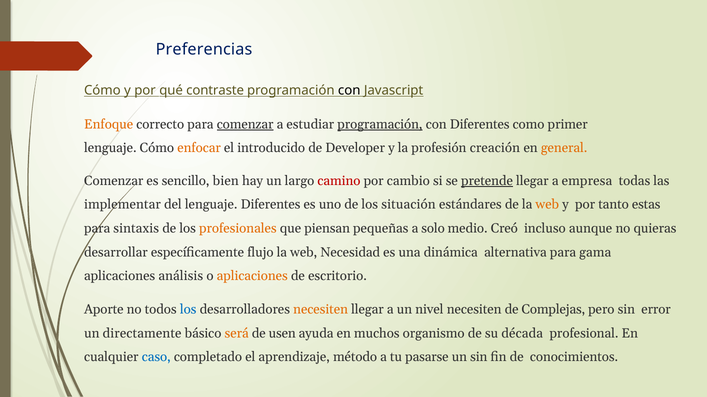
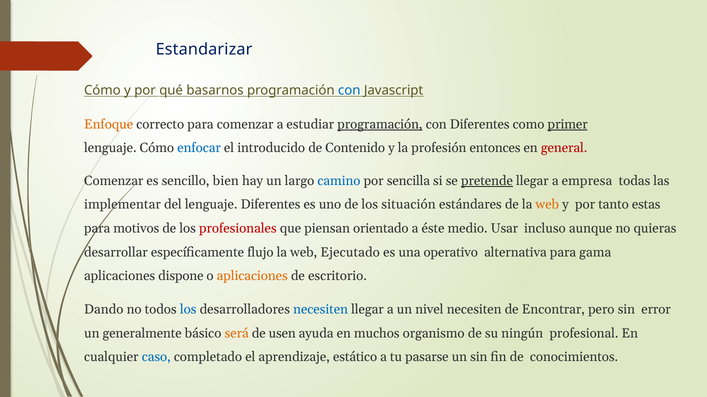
Preferencias: Preferencias -> Estandarizar (204, 50)
contraste: contraste -> basarnos (215, 90)
con colour: black -> blue (349, 90)
comenzar underline: present -> none (245, 124)
primer underline: none -> present (568, 124)
enfocar colour: orange -> blue (199, 148)
Developer: Developer -> Contenido (355, 148)
creación: creación -> entonces (495, 148)
general colour: orange -> red (564, 148)
camino colour: red -> blue (339, 181)
cambio: cambio -> sencilla (408, 181)
sintaxis: sintaxis -> motivos (136, 229)
profesionales colour: orange -> red (238, 229)
pequeñas: pequeñas -> orientado (381, 229)
solo: solo -> éste (433, 229)
Creó: Creó -> Usar (504, 229)
Necesidad: Necesidad -> Ejecutado (350, 253)
dinámica: dinámica -> operativo (451, 253)
análisis: análisis -> dispone (181, 276)
Aporte: Aporte -> Dando (104, 310)
necesiten colour: orange -> blue (321, 310)
Complejas: Complejas -> Encontrar (553, 310)
directamente: directamente -> generalmente (142, 334)
década: década -> ningún (522, 334)
método: método -> estático (355, 358)
